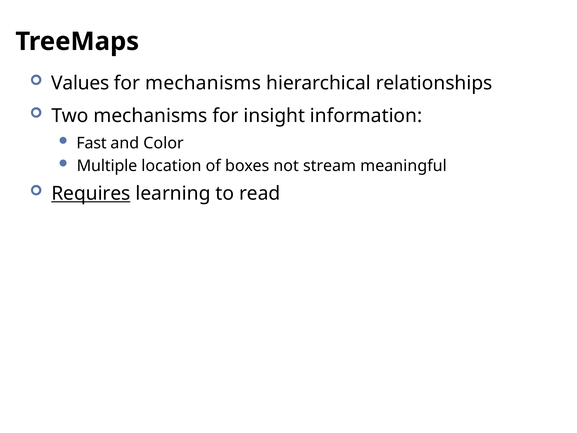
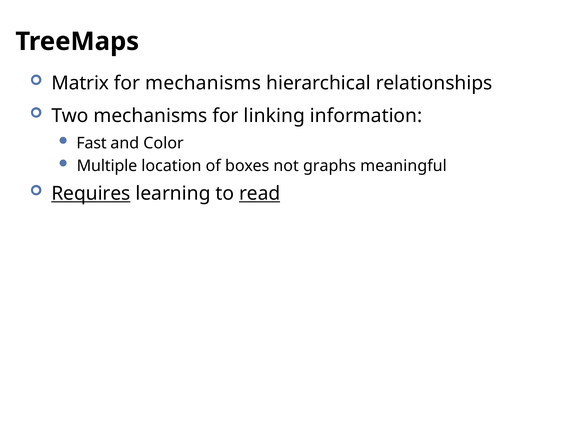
Values: Values -> Matrix (80, 83)
insight: insight -> linking (274, 116)
stream: stream -> graphs (330, 166)
read underline: none -> present (260, 193)
